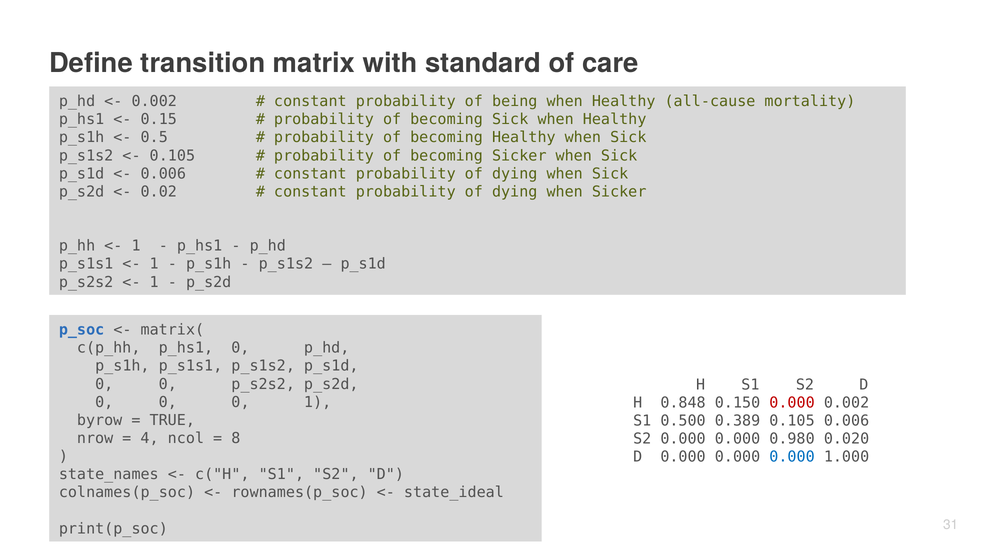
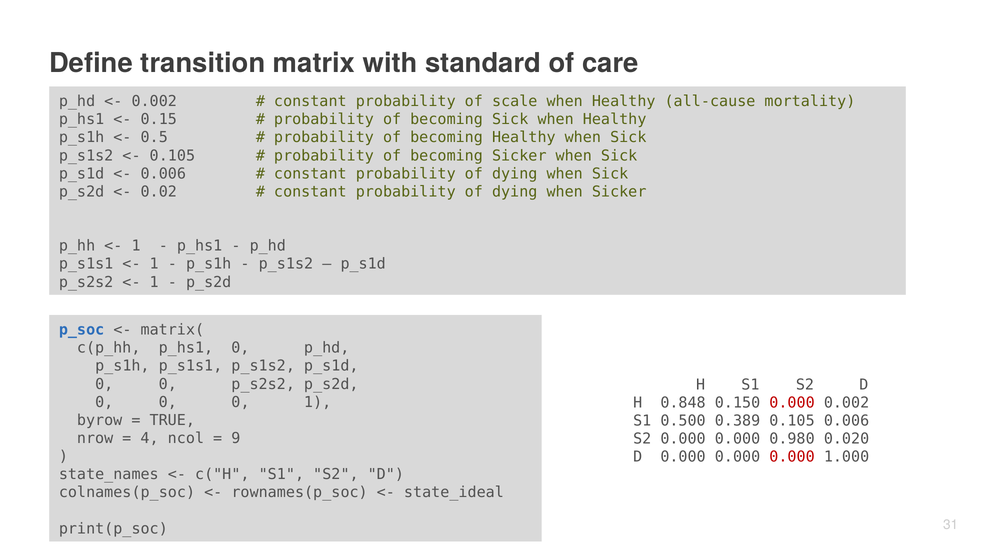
being: being -> scale (515, 101)
8: 8 -> 9 (236, 438)
0.000 colour: blue -> red (792, 457)
